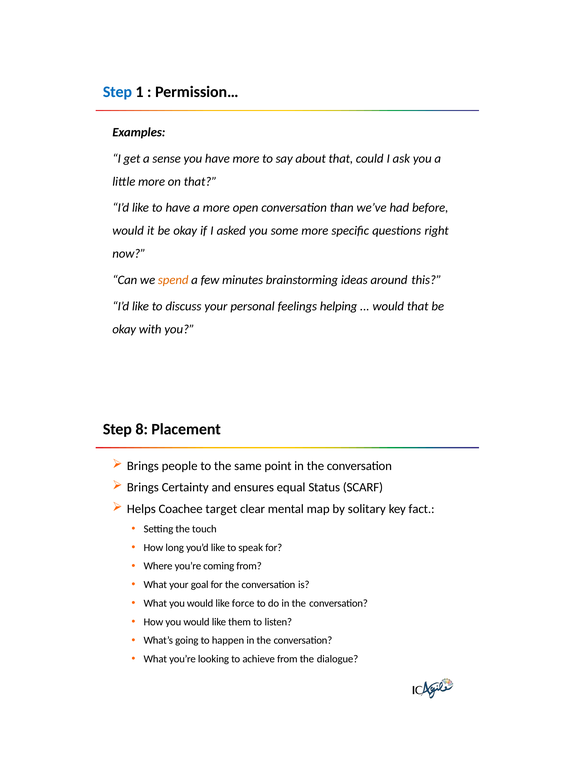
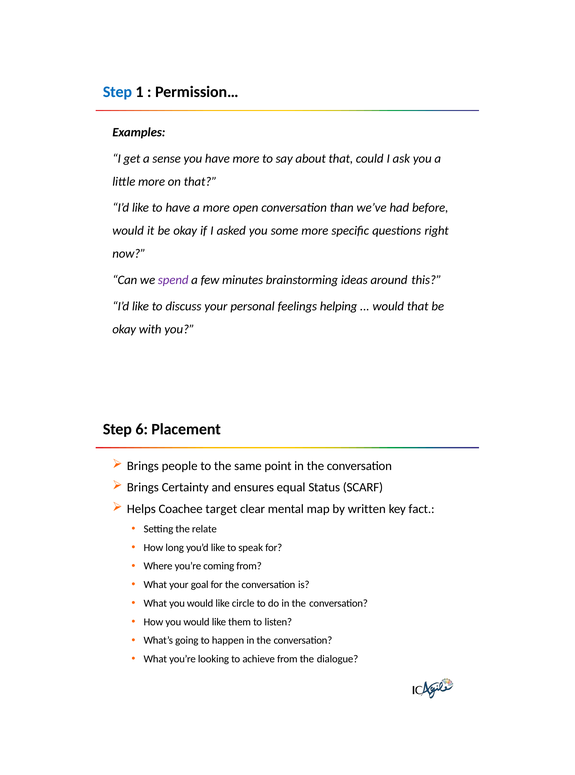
spend colour: orange -> purple (173, 280)
8: 8 -> 6 (142, 429)
solitary: solitary -> written (367, 509)
touch: touch -> relate (204, 529)
force: force -> circle (243, 603)
